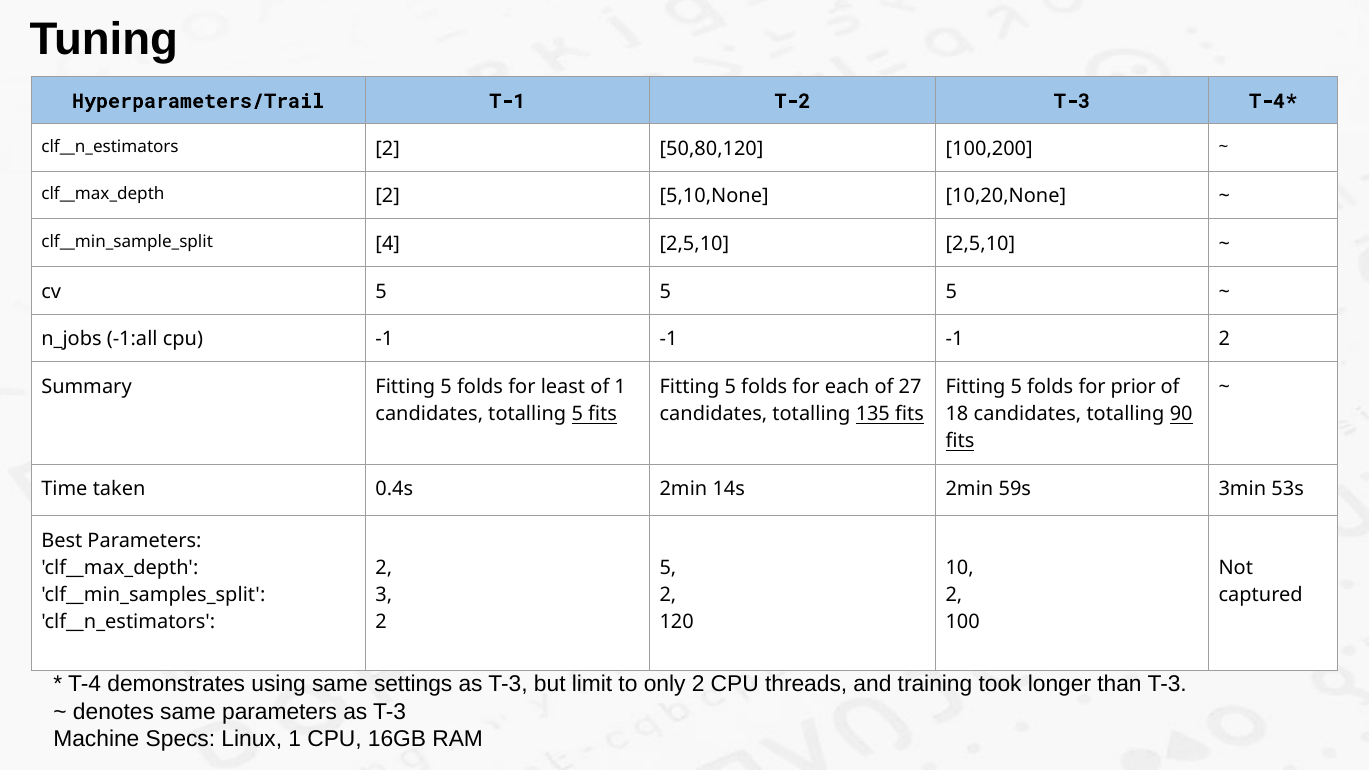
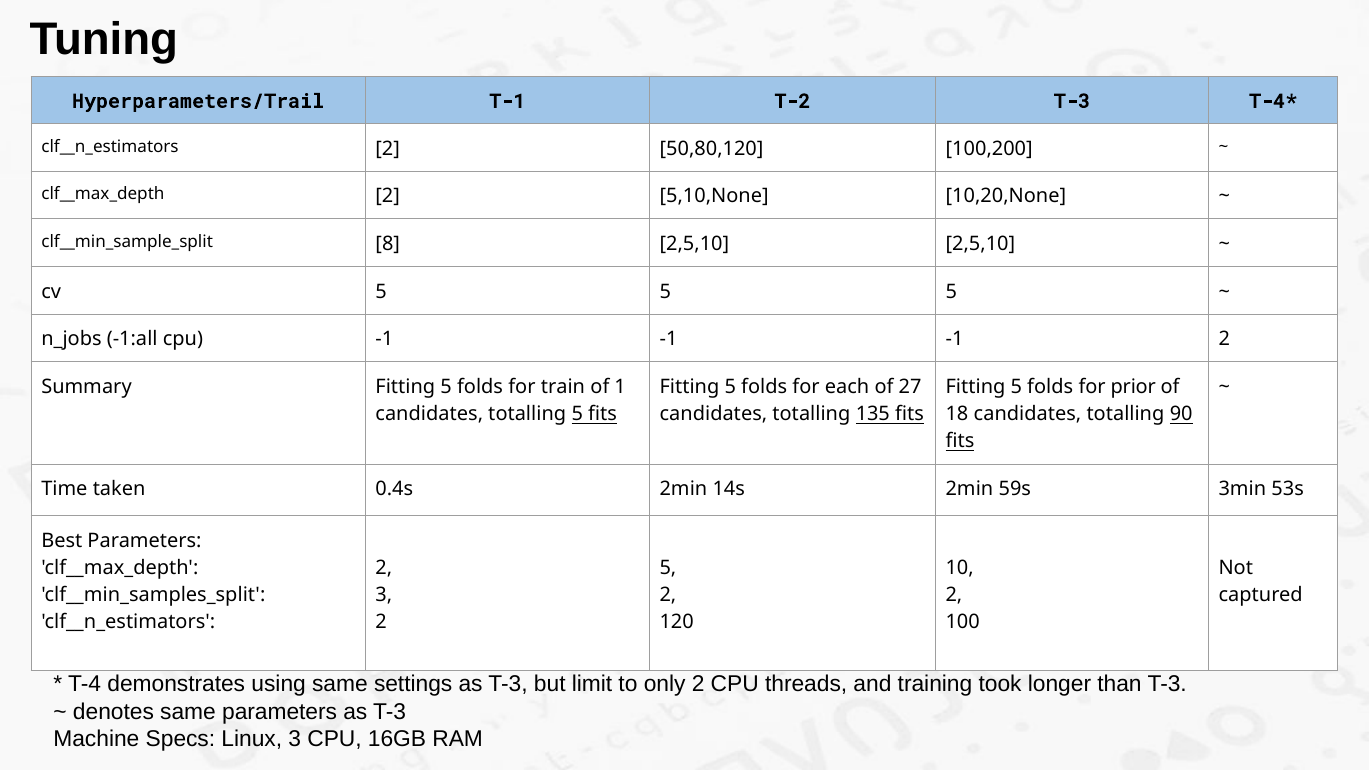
4: 4 -> 8 (388, 244)
least: least -> train (563, 387)
Linux 1: 1 -> 3 (295, 739)
